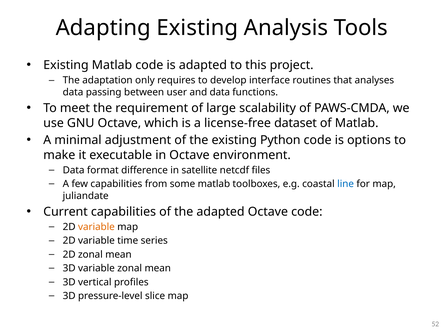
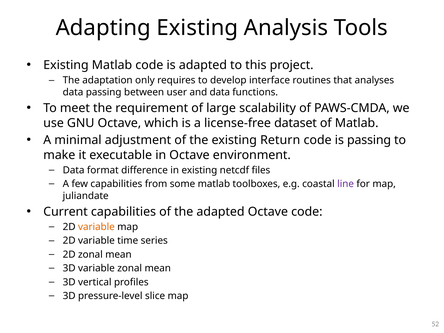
Python: Python -> Return (280, 140)
is options: options -> passing (369, 140)
in satellite: satellite -> existing (199, 170)
line colour: blue -> purple (346, 184)
